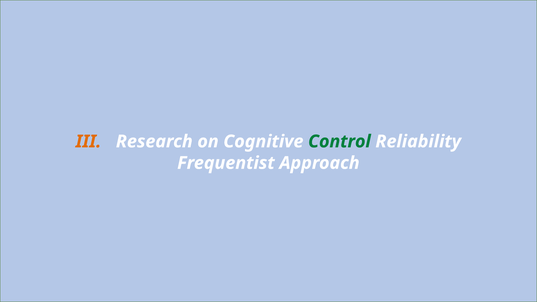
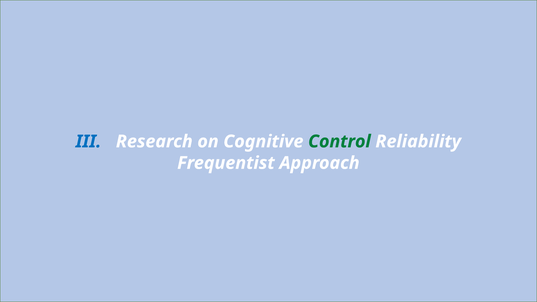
III colour: orange -> blue (88, 142)
